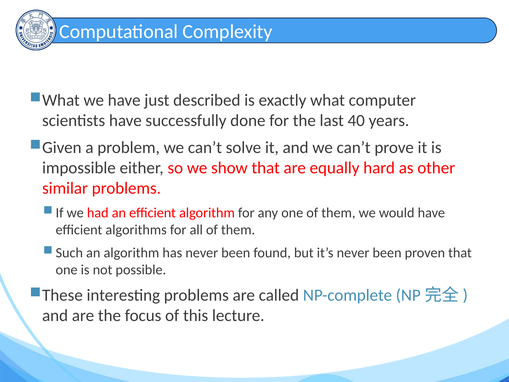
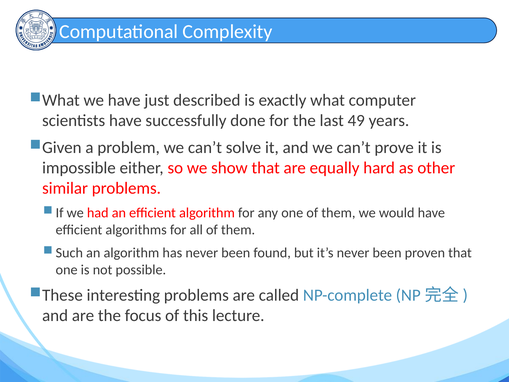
40: 40 -> 49 (356, 121)
